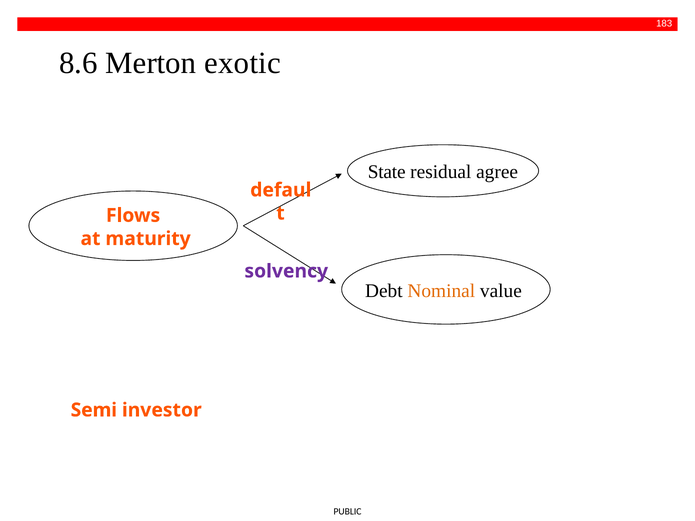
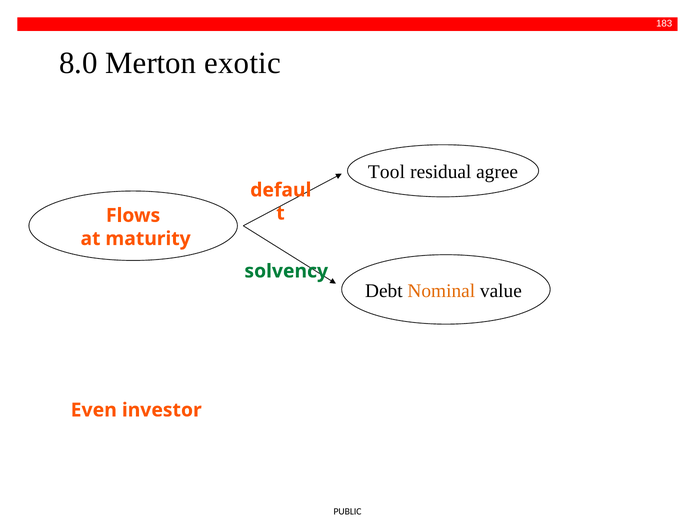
8.6: 8.6 -> 8.0 (78, 63)
State: State -> Tool (386, 172)
solvency colour: purple -> green (286, 271)
Semi: Semi -> Even (94, 410)
